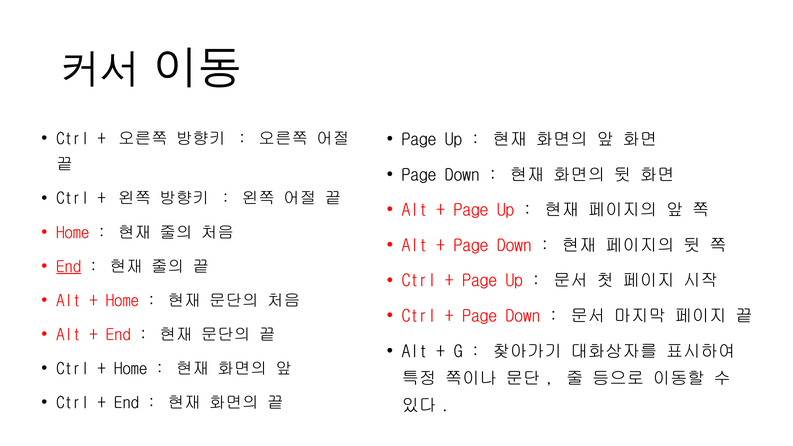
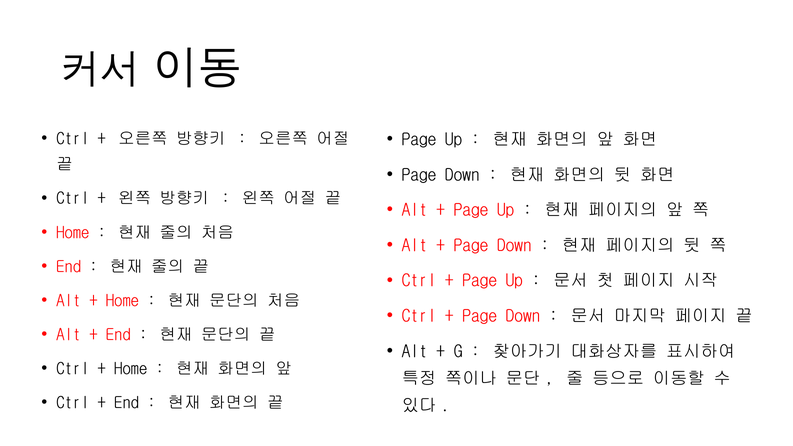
End underline: present -> none (69, 267)
